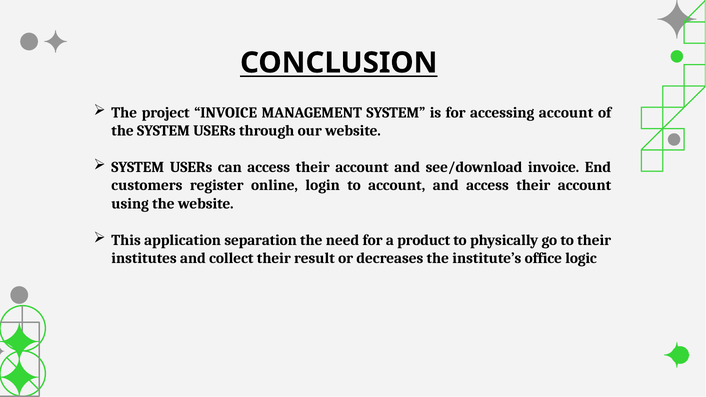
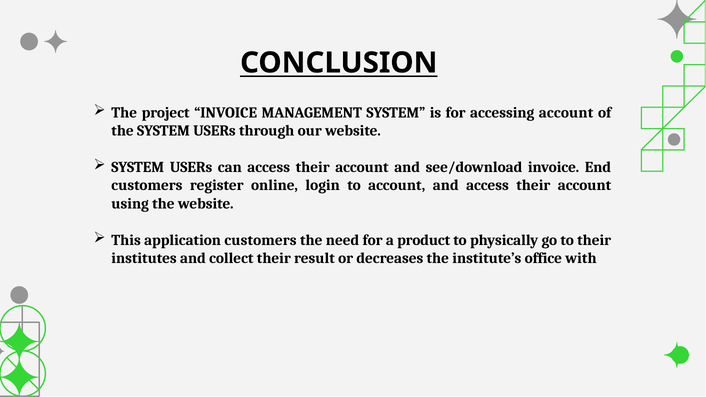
application separation: separation -> customers (260, 240)
logic: logic -> with (581, 259)
